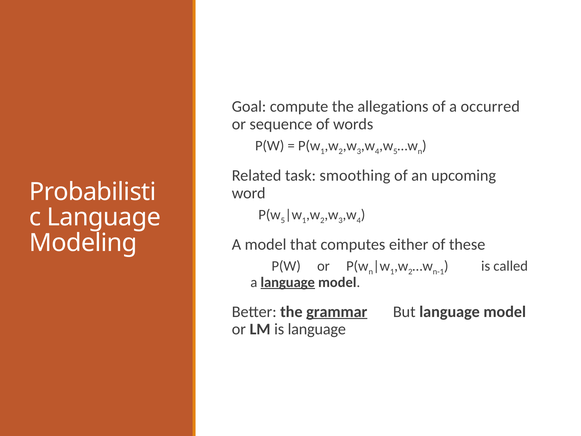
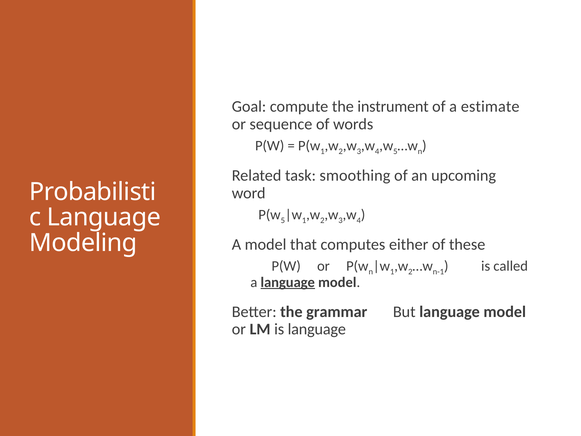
allegations: allegations -> instrument (393, 107)
occurred: occurred -> estimate (490, 107)
grammar underline: present -> none (337, 312)
